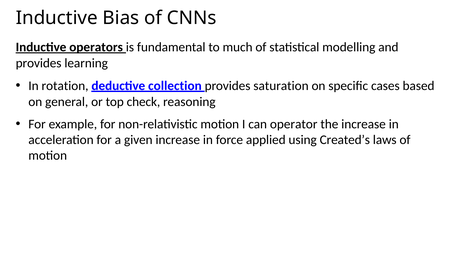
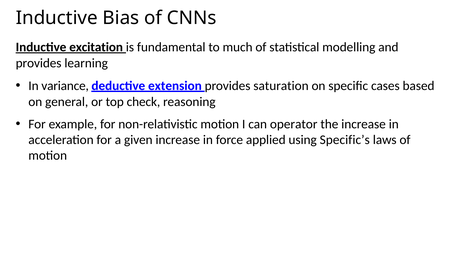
operators: operators -> excitation (96, 47)
rotation: rotation -> variance (65, 86)
collection: collection -> extension (175, 86)
Created’s: Created’s -> Specific’s (345, 140)
